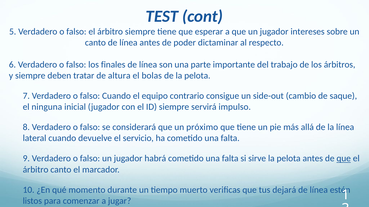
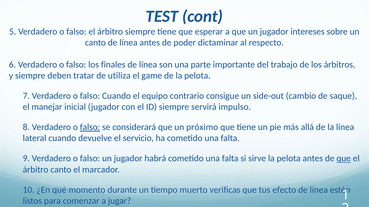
altura: altura -> utiliza (119, 76)
bolas: bolas -> game (152, 76)
ninguna: ninguna -> manejar (47, 107)
falso underline: none -> present (90, 128)
dejará: dejará -> efecto (284, 190)
